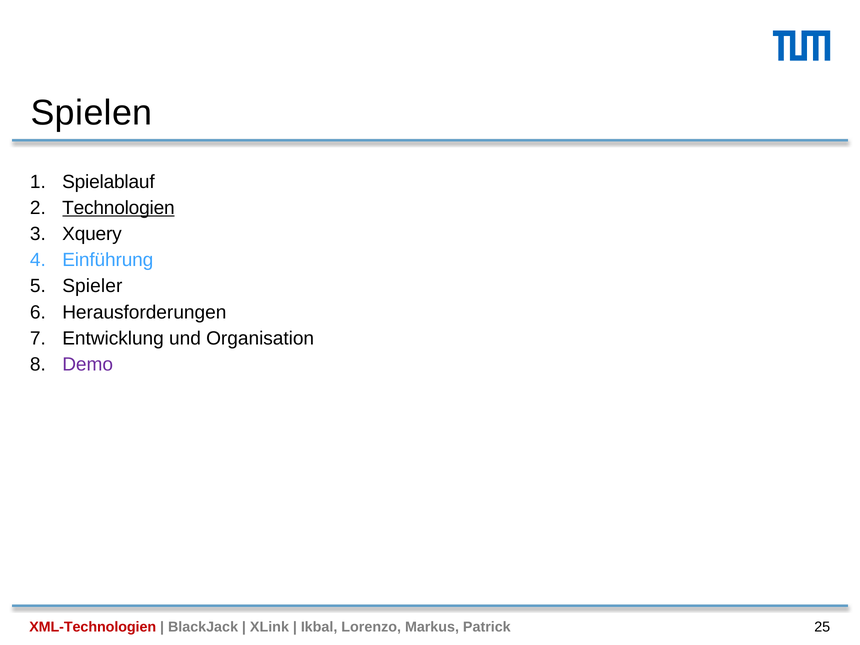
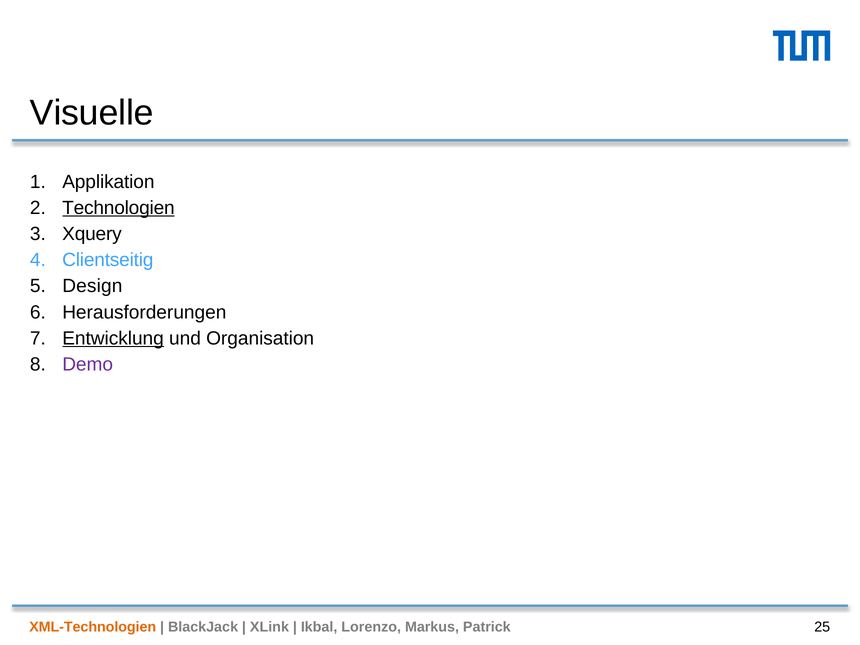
Spielen: Spielen -> Visuelle (92, 113)
Spielablauf: Spielablauf -> Applikation (108, 182)
Einführung: Einführung -> Clientseitig (108, 260)
Spieler: Spieler -> Design (92, 286)
Entwicklung underline: none -> present (113, 338)
XML-Technologien colour: red -> orange (93, 627)
